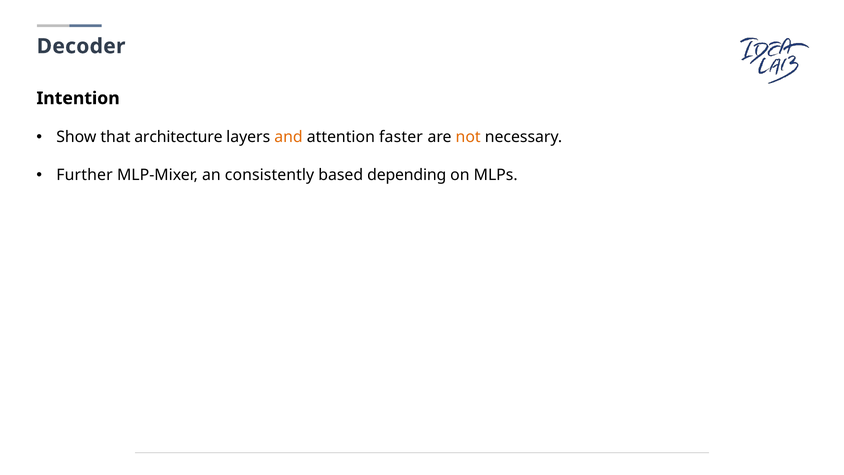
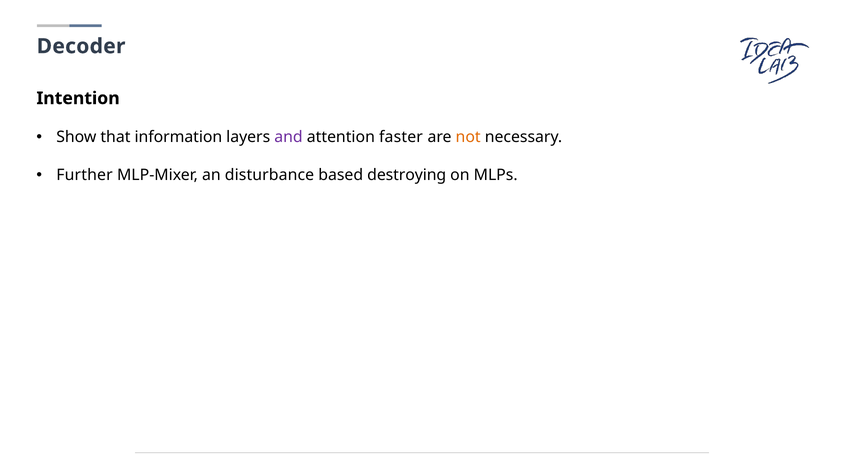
architecture: architecture -> information (178, 137)
and colour: orange -> purple (289, 137)
consistently: consistently -> disturbance (270, 175)
depending: depending -> destroying (407, 175)
